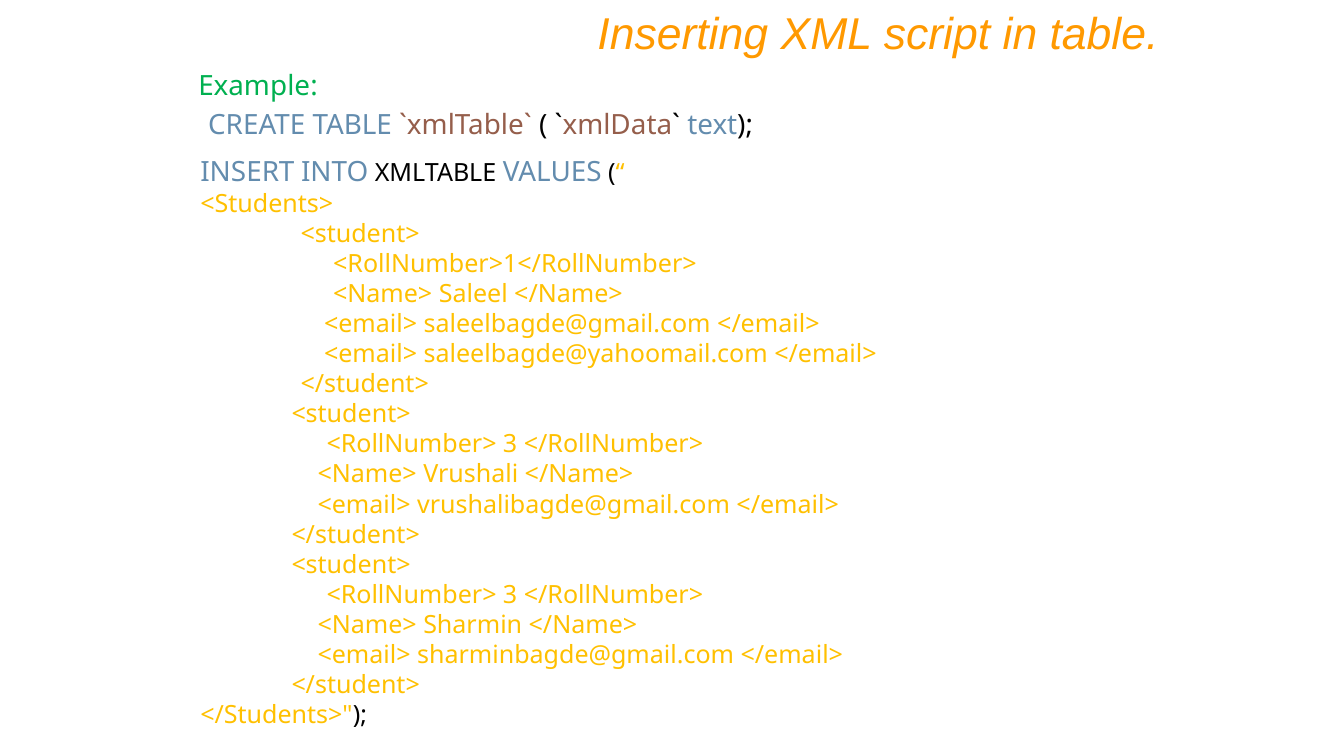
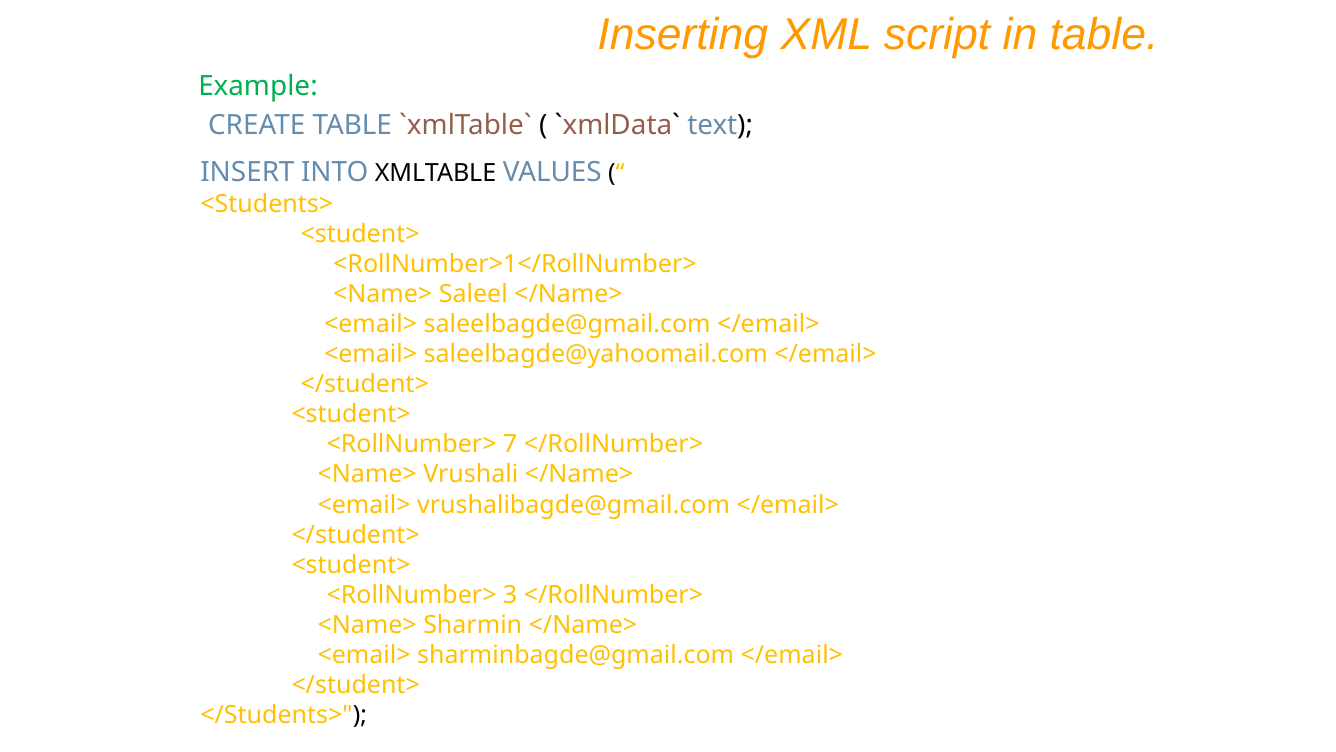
3: 3 -> 7 (510, 444)
